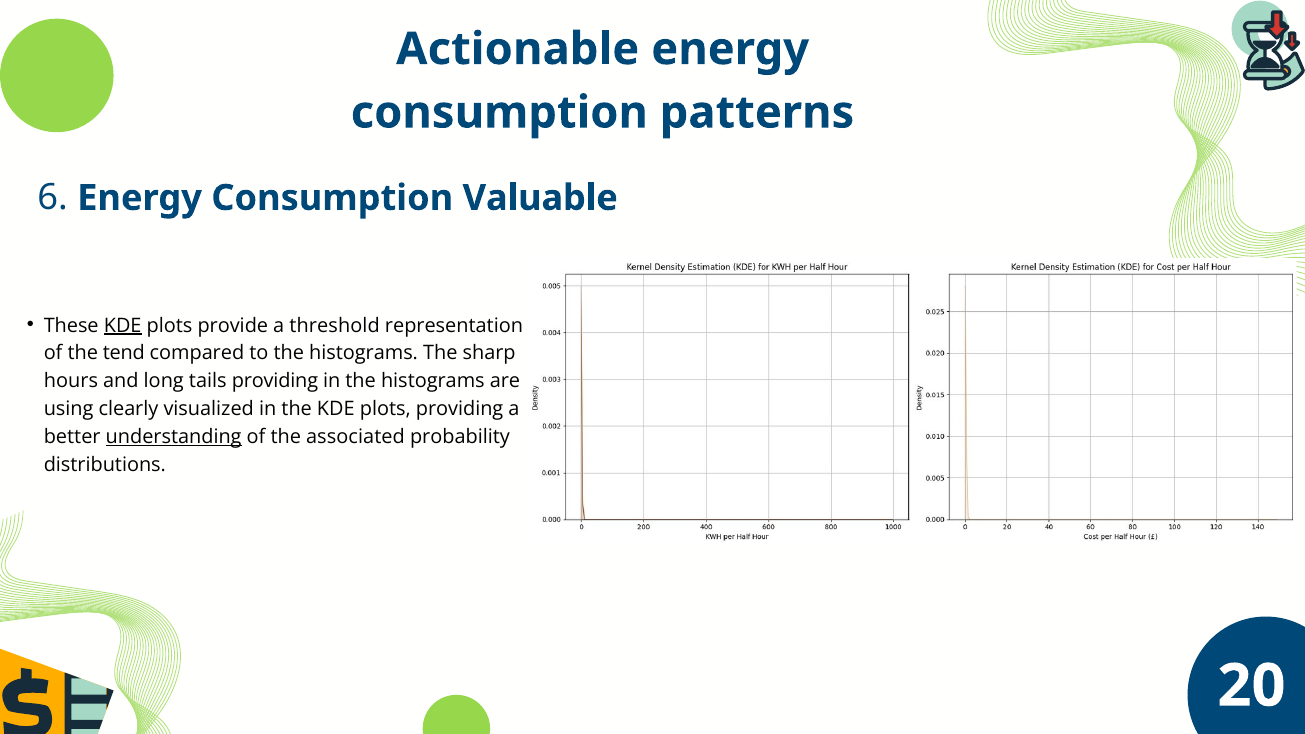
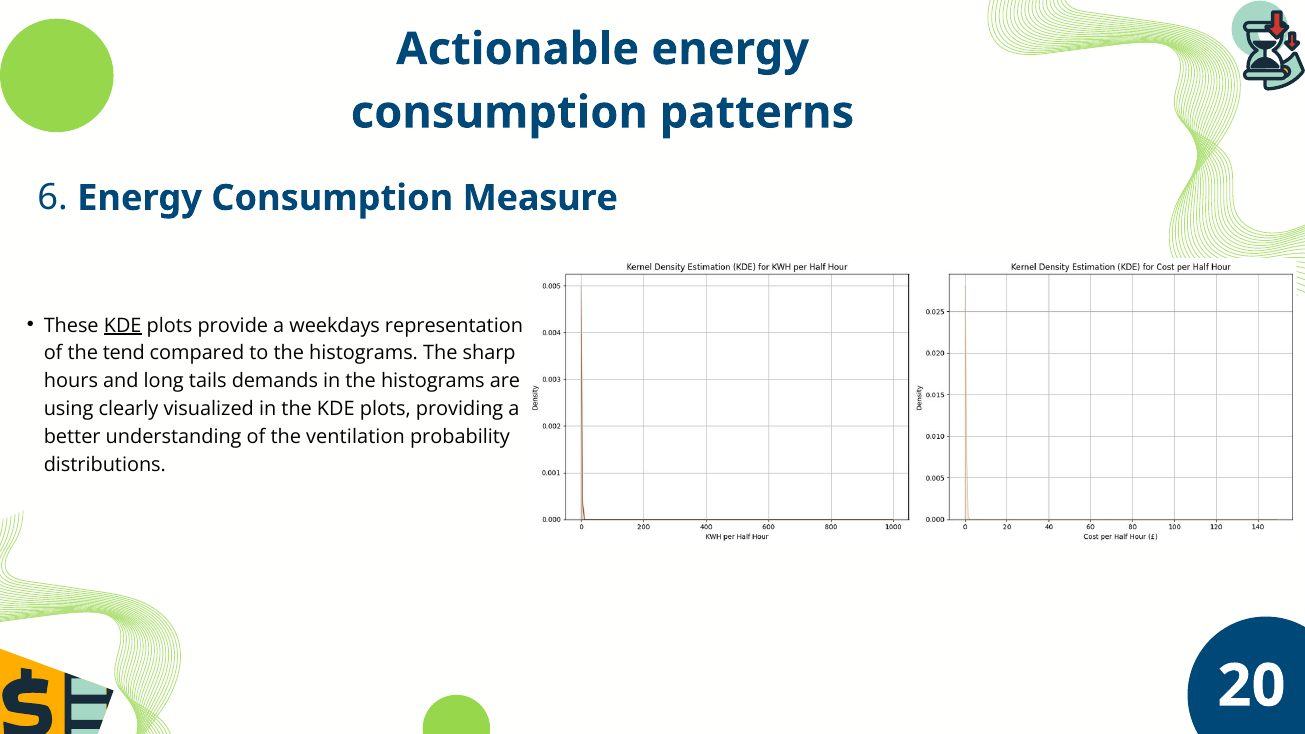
Valuable: Valuable -> Measure (540, 198)
threshold: threshold -> weekdays (335, 326)
tails providing: providing -> demands (275, 381)
understanding underline: present -> none (174, 437)
associated: associated -> ventilation (355, 437)
